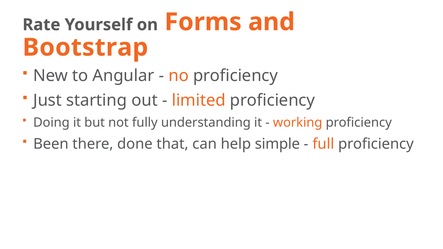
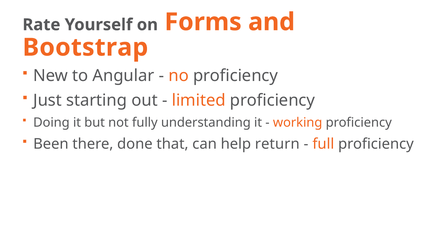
simple: simple -> return (277, 144)
